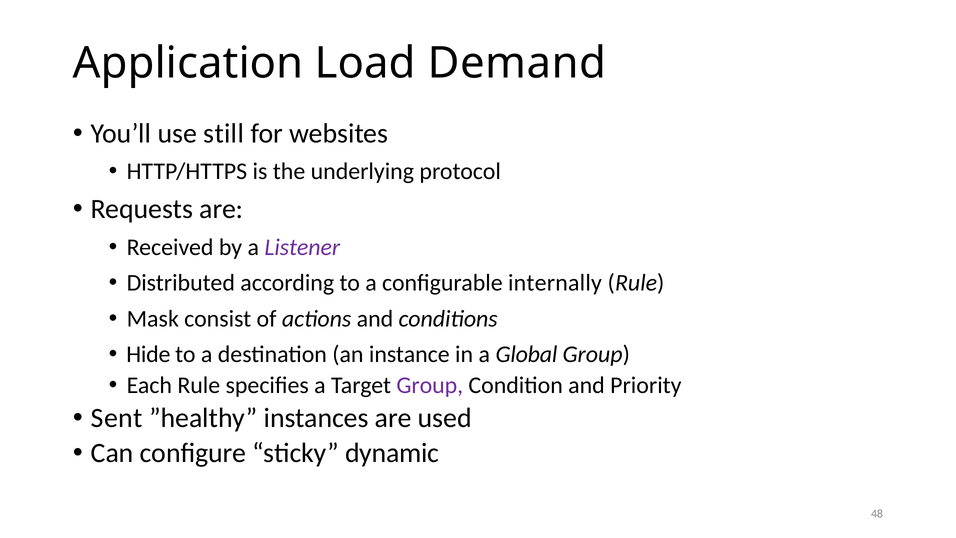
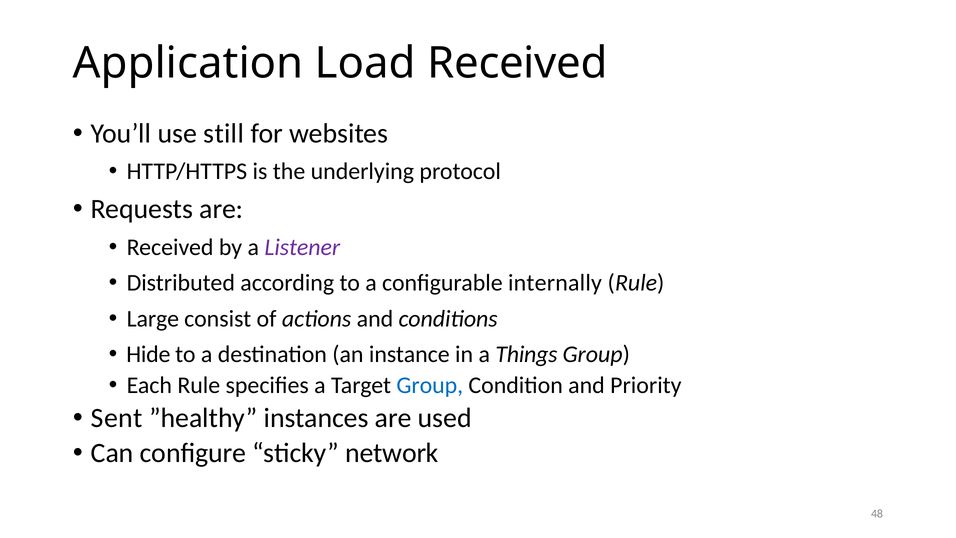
Load Demand: Demand -> Received (517, 63)
Mask: Mask -> Large (153, 319)
Global: Global -> Things (526, 354)
Group colour: purple -> blue (430, 385)
dynamic: dynamic -> network (392, 453)
